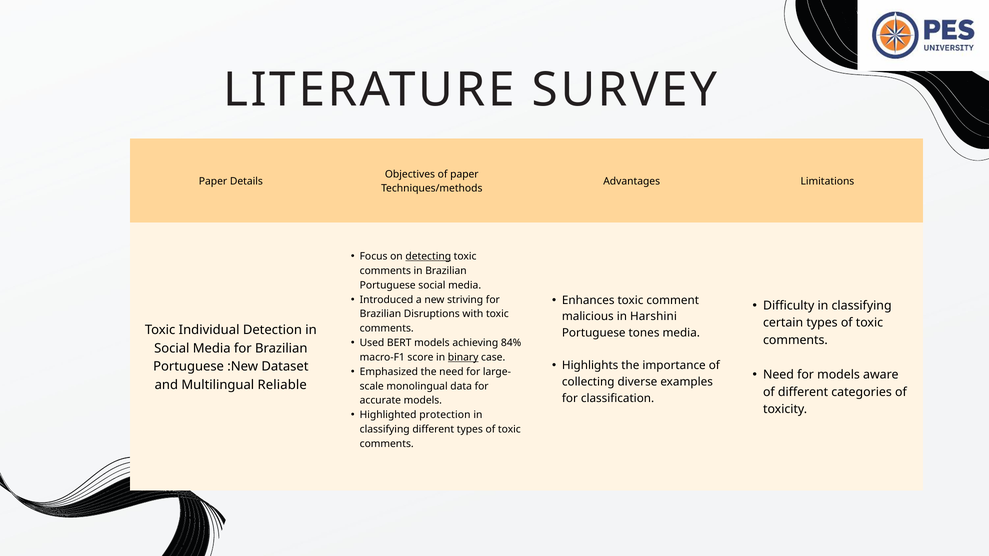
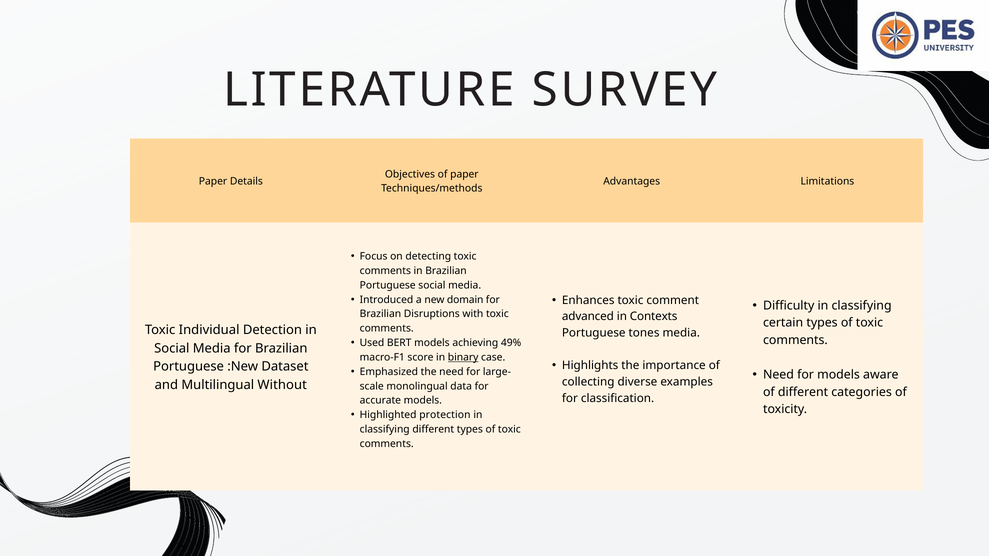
detecting underline: present -> none (428, 257)
striving: striving -> domain (465, 300)
malicious: malicious -> advanced (588, 317)
Harshini: Harshini -> Contexts (654, 317)
84%: 84% -> 49% (511, 343)
Reliable: Reliable -> Without (282, 385)
